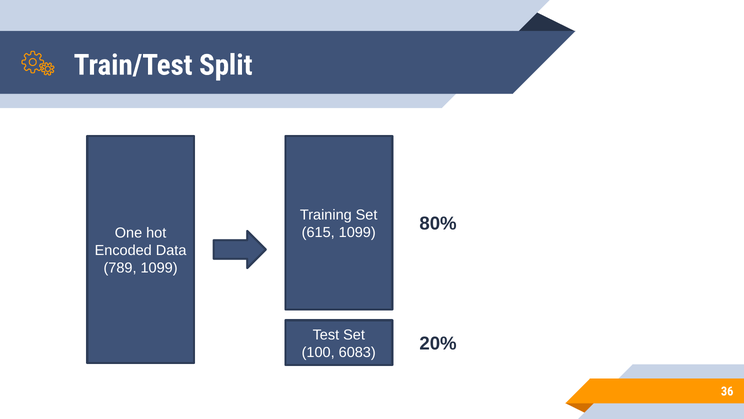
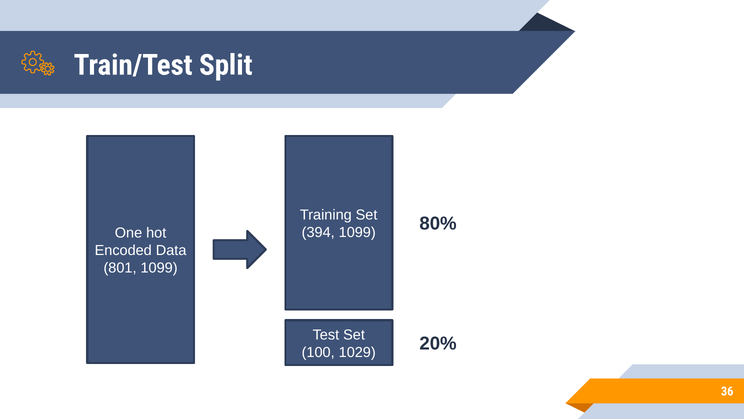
615: 615 -> 394 (318, 232)
789: 789 -> 801 (120, 268)
6083: 6083 -> 1029 (357, 352)
